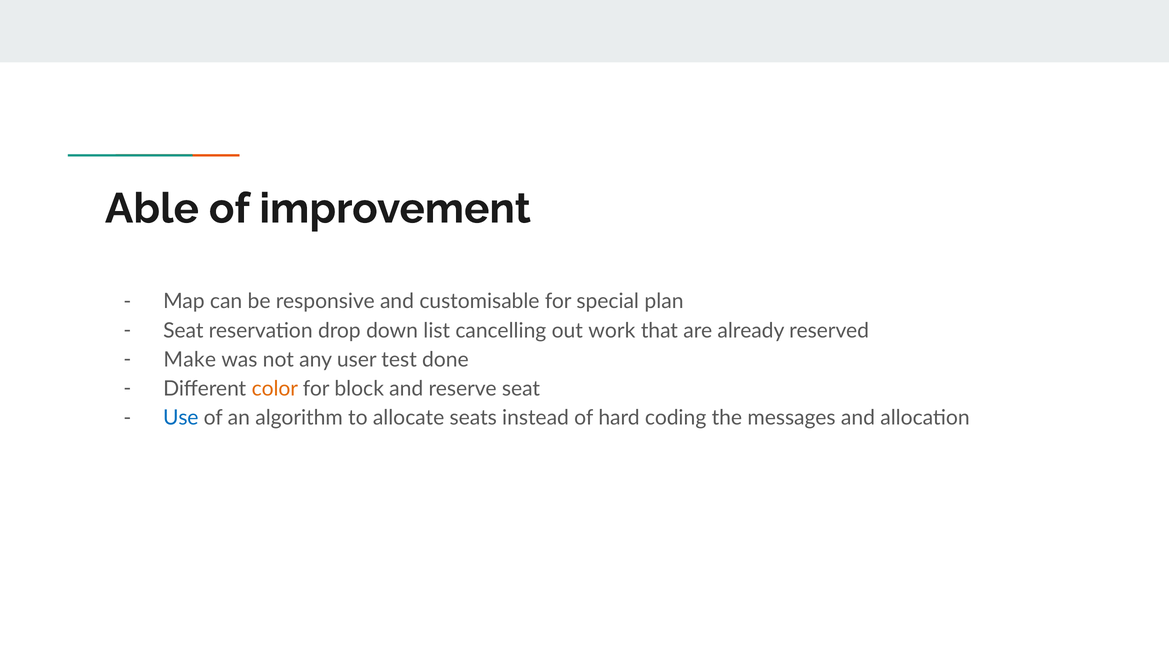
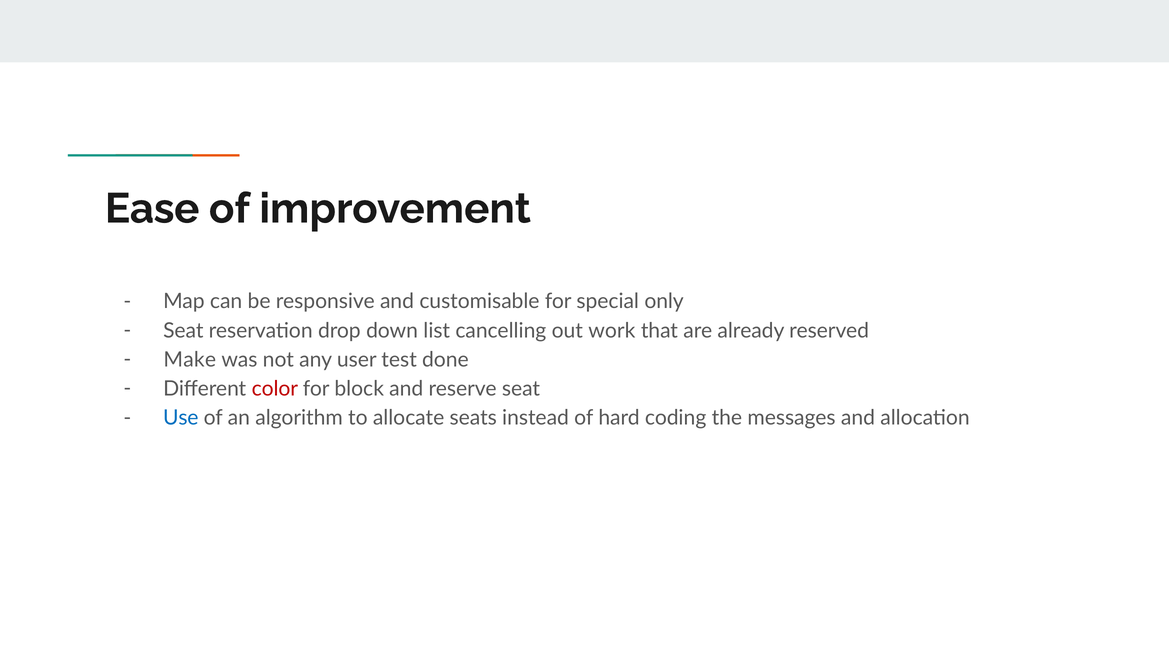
Able: Able -> Ease (152, 209)
plan: plan -> only (664, 301)
color colour: orange -> red (275, 389)
